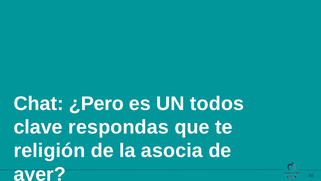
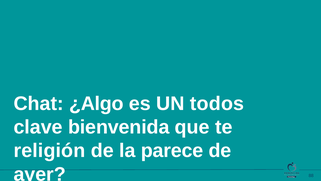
¿Pero: ¿Pero -> ¿Algo (96, 103)
respondas: respondas -> bienvenida (119, 127)
asocia: asocia -> parece (172, 150)
